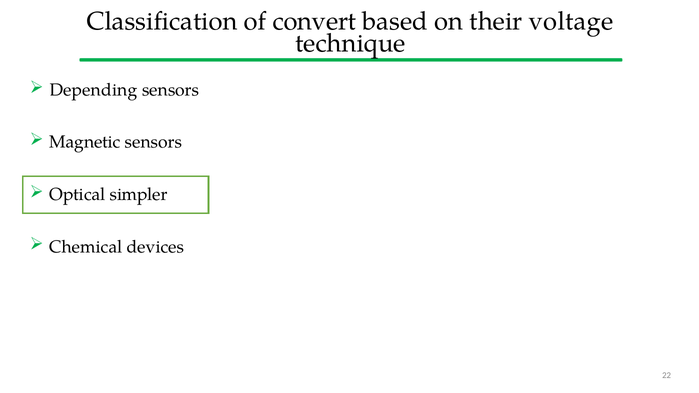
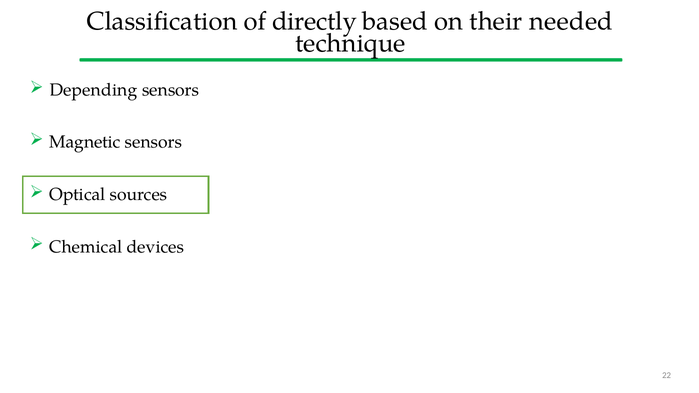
convert: convert -> directly (314, 21)
voltage: voltage -> needed (571, 21)
simpler: simpler -> sources (139, 195)
